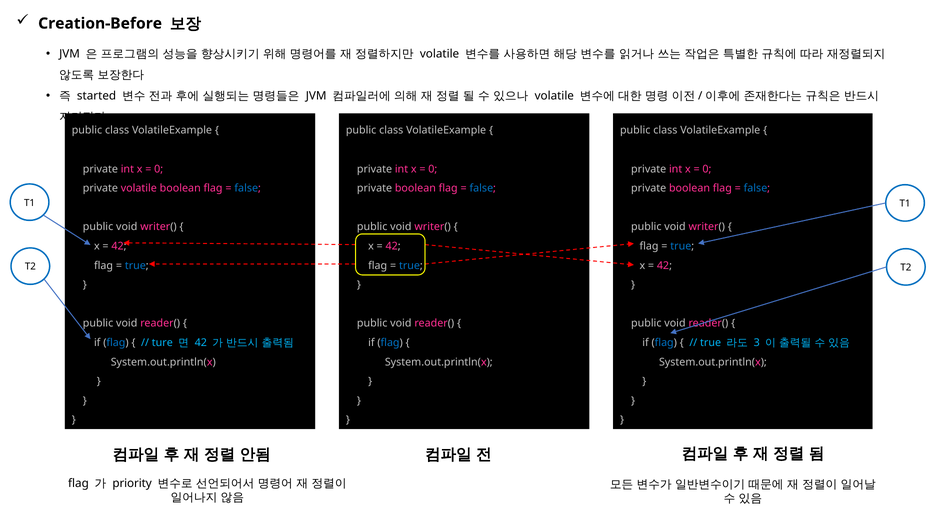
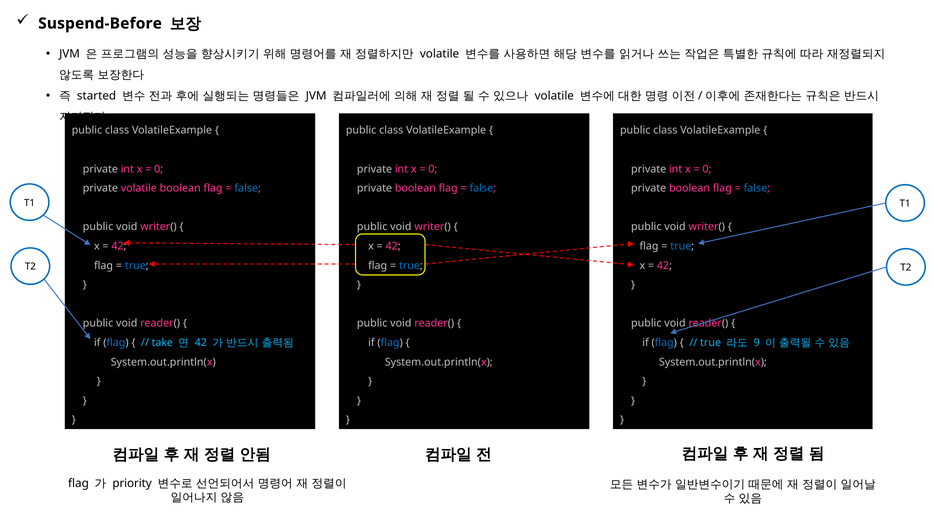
Creation-Before: Creation-Before -> Suspend-Before (100, 23)
ture: ture -> take (162, 342)
3: 3 -> 9 (757, 342)
